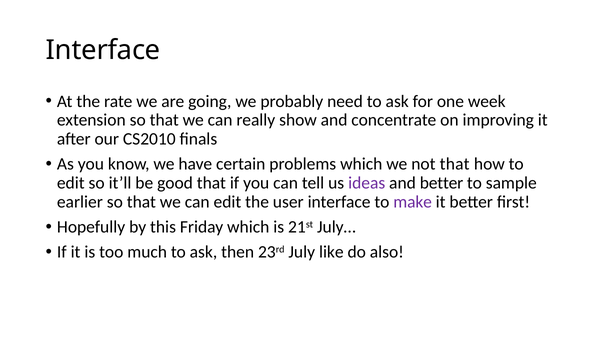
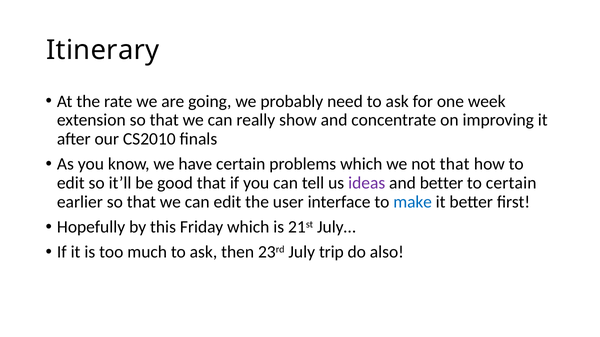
Interface: Interface -> Itinerary (103, 50)
to sample: sample -> certain (511, 183)
make colour: purple -> blue (413, 202)
like: like -> trip (331, 253)
